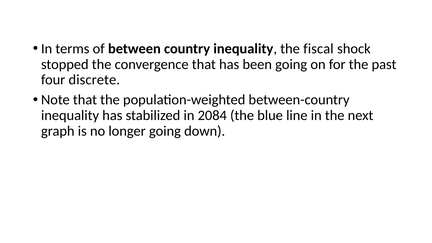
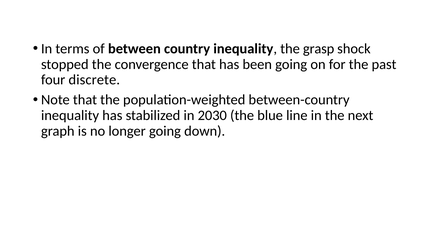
fiscal: fiscal -> grasp (319, 49)
2084: 2084 -> 2030 (212, 115)
